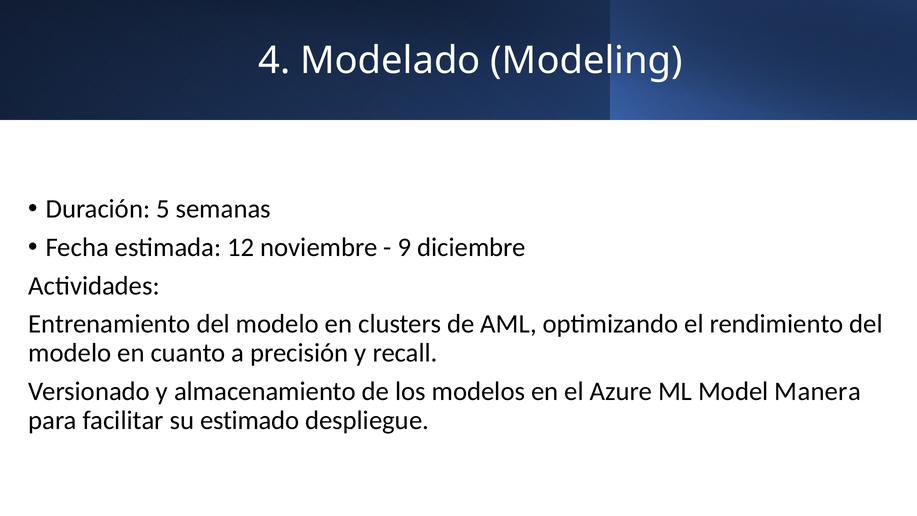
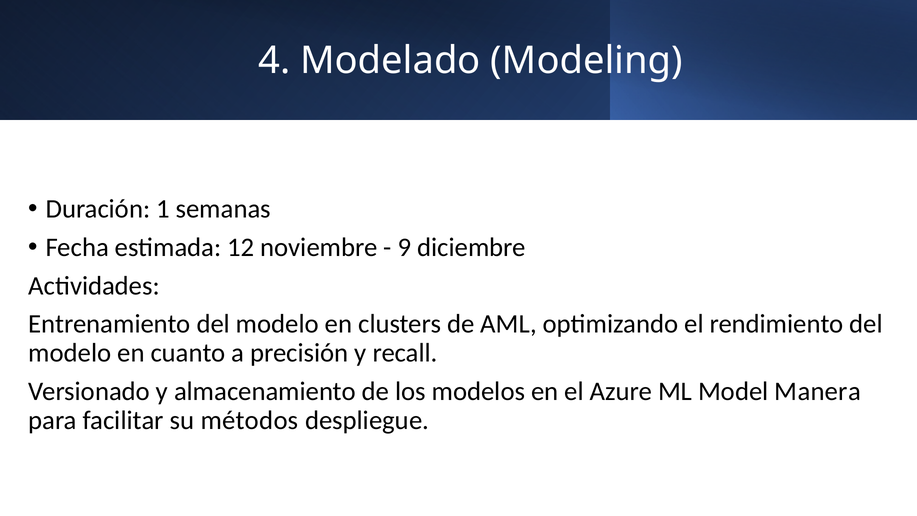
5: 5 -> 1 (163, 209)
estimado: estimado -> métodos (249, 420)
